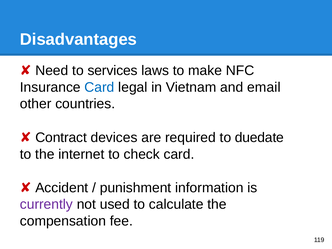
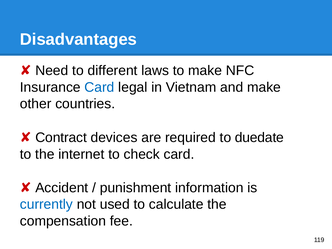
services: services -> different (113, 71)
and email: email -> make (264, 87)
currently colour: purple -> blue (46, 204)
